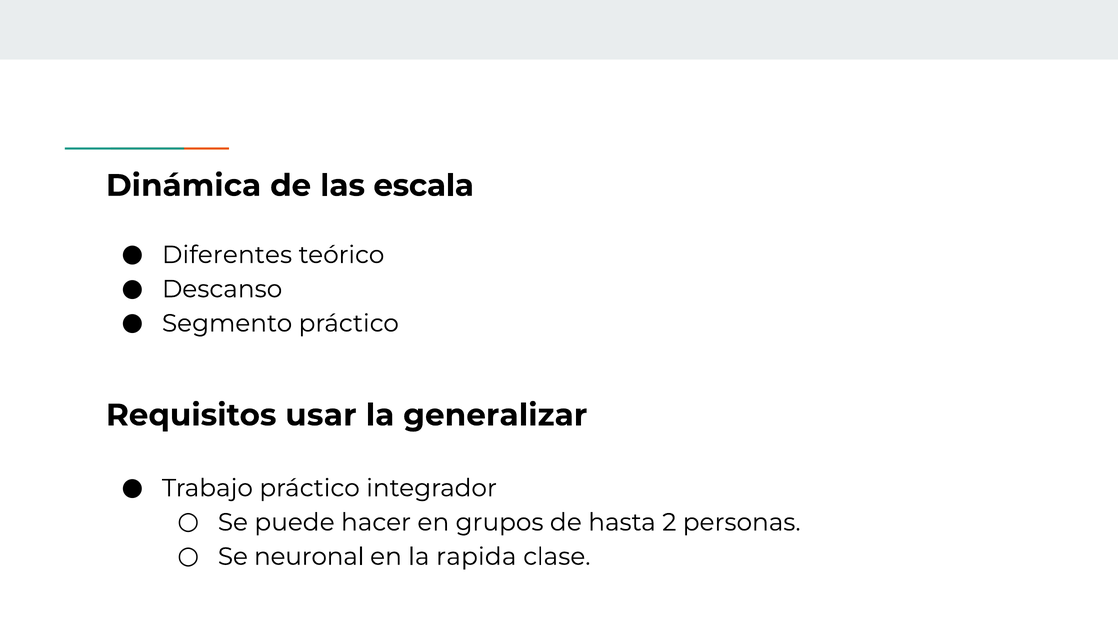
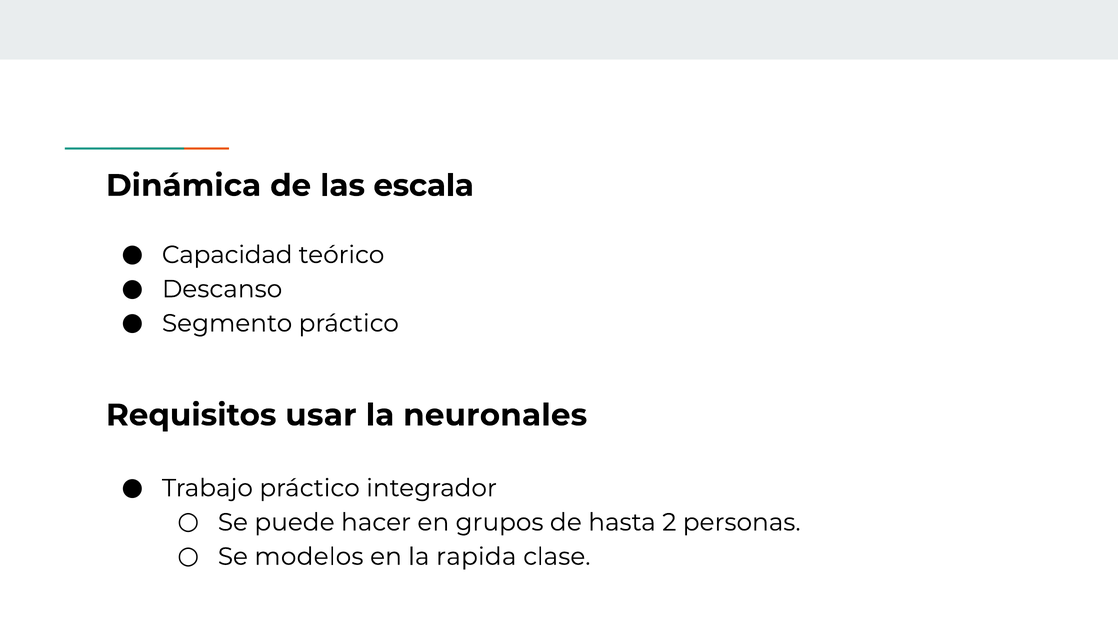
Diferentes: Diferentes -> Capacidad (227, 255)
generalizar: generalizar -> neuronales (495, 415)
neuronal: neuronal -> modelos (309, 556)
